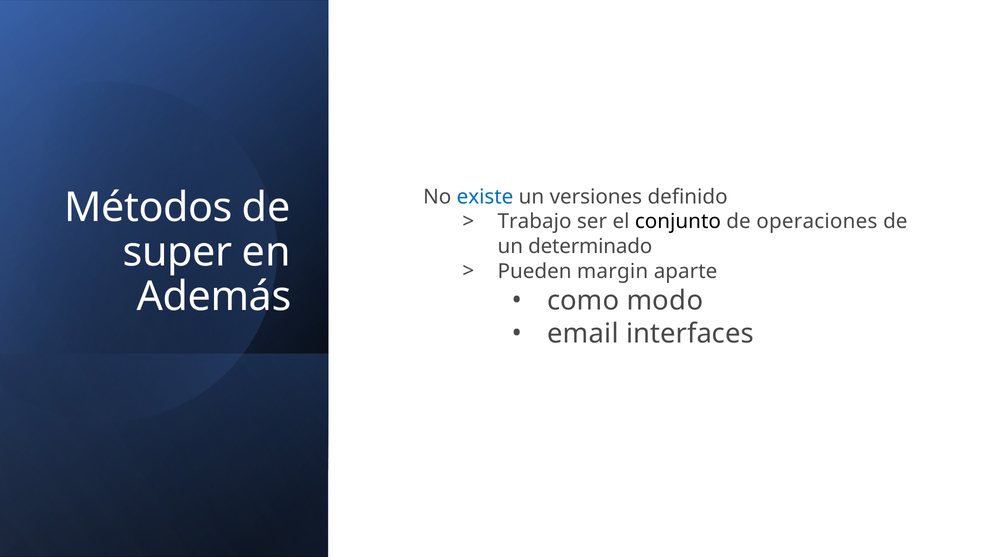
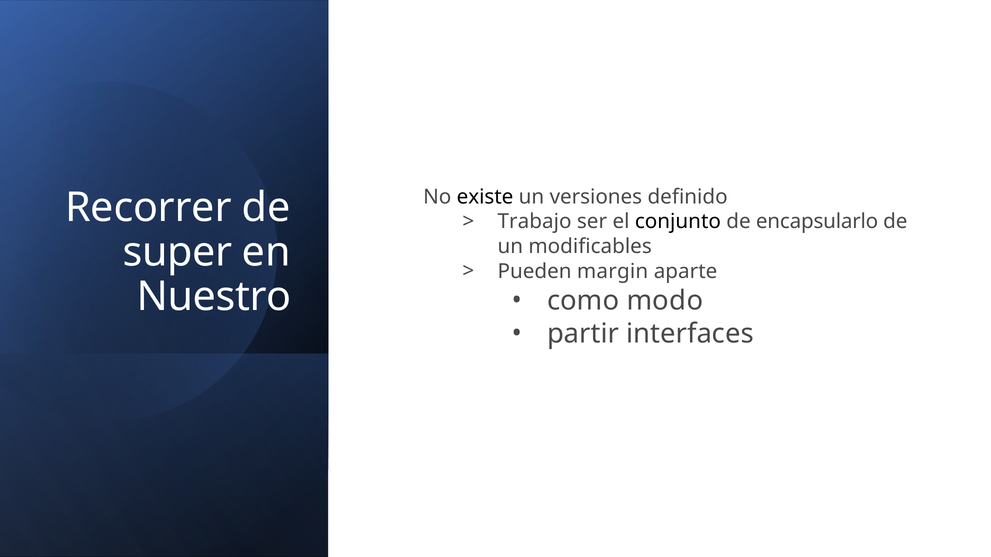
existe colour: blue -> black (485, 197)
Métodos: Métodos -> Recorrer (148, 208)
operaciones: operaciones -> encapsularlo (817, 222)
determinado: determinado -> modificables (590, 247)
Además: Además -> Nuestro (214, 297)
email: email -> partir (583, 334)
